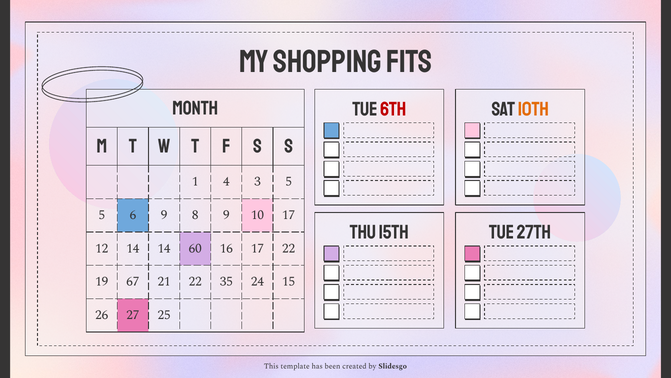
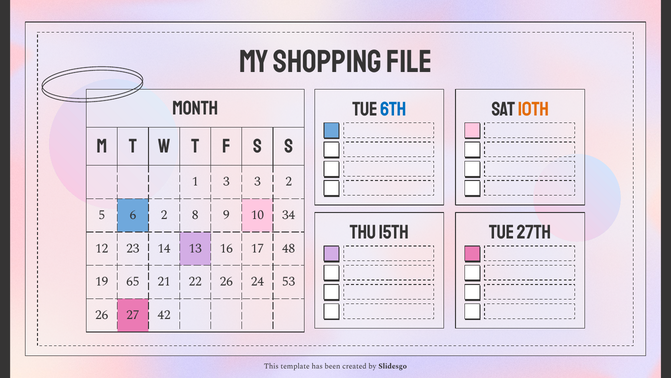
fits: fits -> file (409, 62)
6TH colour: red -> blue (393, 109)
1 4: 4 -> 3 (226, 181)
3 5: 5 -> 2 (289, 181)
6 9: 9 -> 2 (164, 215)
10 17: 17 -> 34 (289, 215)
12 14: 14 -> 23 (133, 248)
60: 60 -> 13 (195, 248)
17 22: 22 -> 48 (289, 248)
67: 67 -> 65 (133, 281)
22 35: 35 -> 26 (226, 281)
15: 15 -> 53 (289, 281)
25: 25 -> 42 (164, 314)
